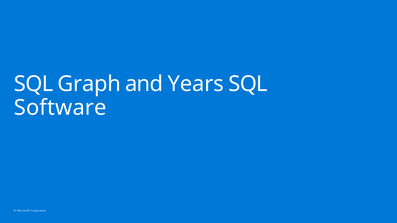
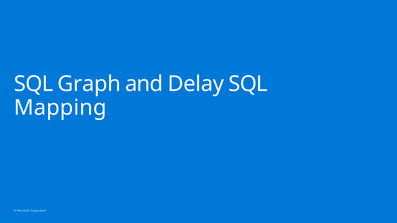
Years: Years -> Delay (196, 84)
Software: Software -> Mapping (60, 108)
